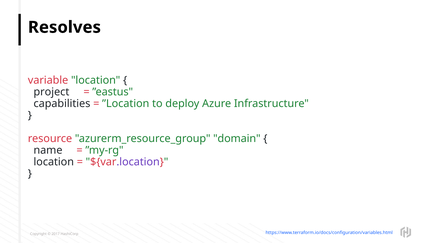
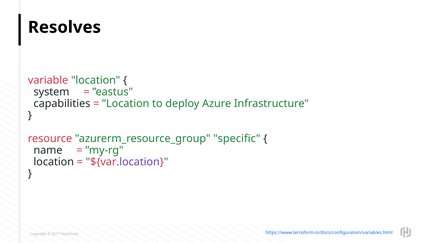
project: project -> system (51, 92)
domain: domain -> specific (237, 139)
